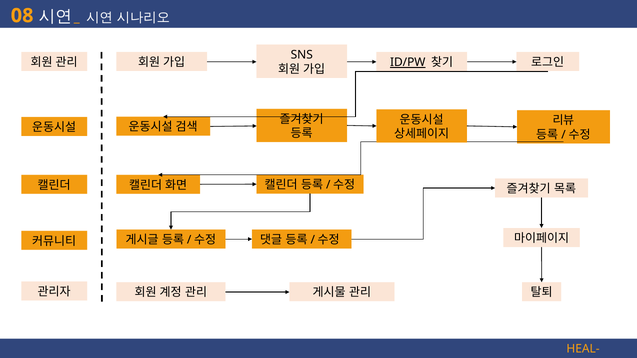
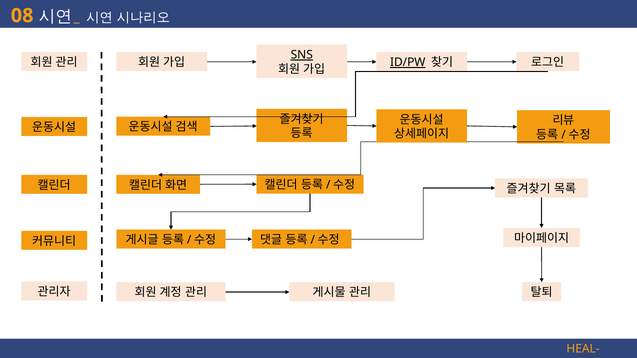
SNS underline: none -> present (302, 55)
